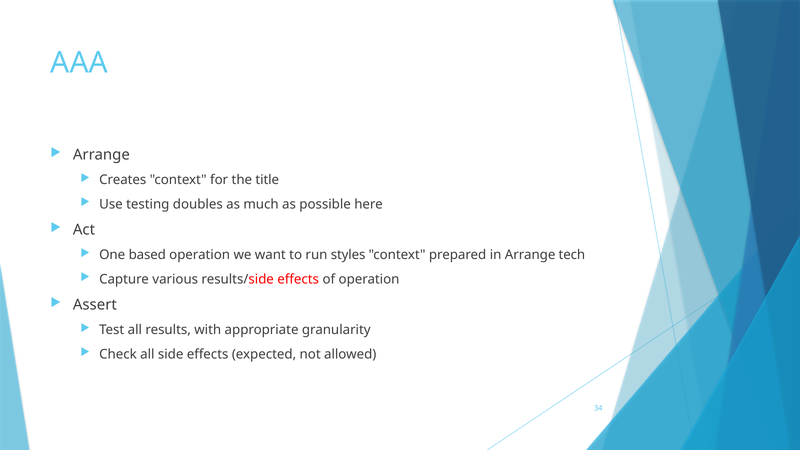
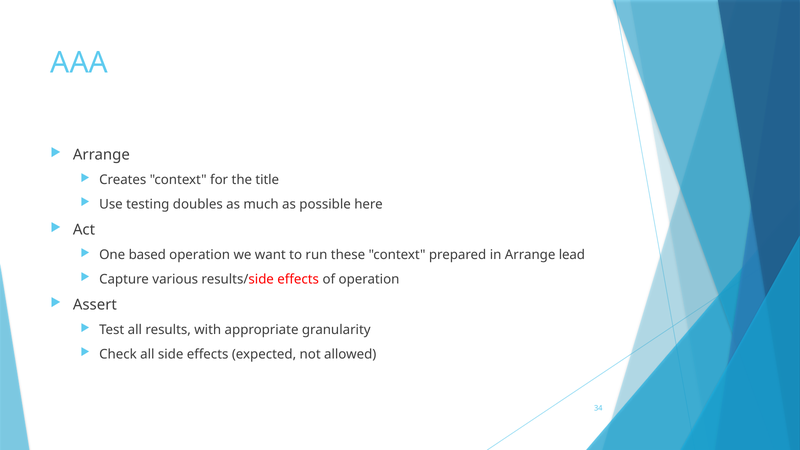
styles: styles -> these (348, 255)
tech: tech -> lead (572, 255)
